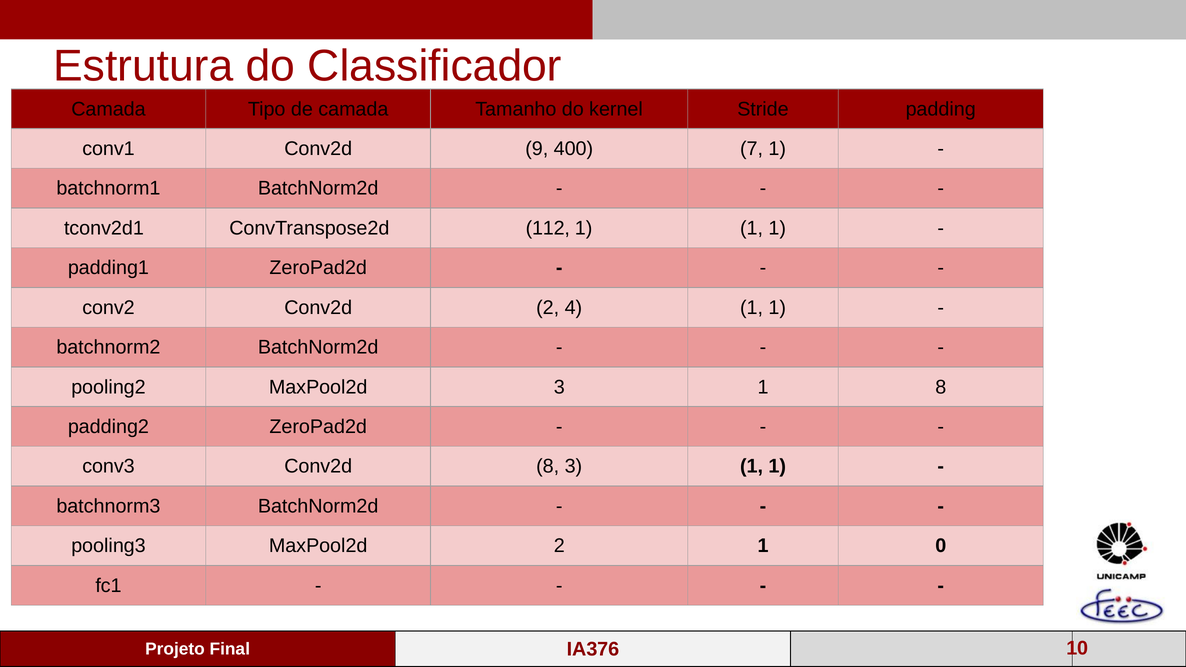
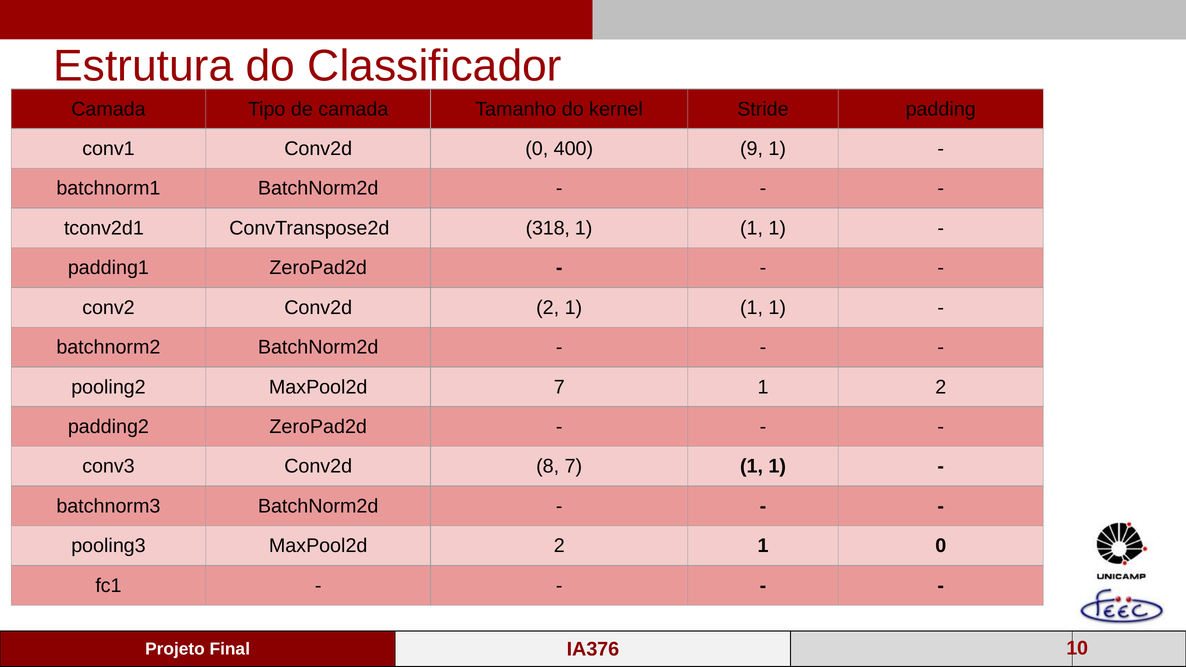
Conv2d 9: 9 -> 0 (537, 149)
7: 7 -> 9 (752, 149)
112: 112 -> 318 (548, 228)
Conv2d 2 4: 4 -> 1 (573, 308)
MaxPool2d 3: 3 -> 7 (559, 387)
1 8: 8 -> 2 (941, 387)
8 3: 3 -> 7 (573, 467)
